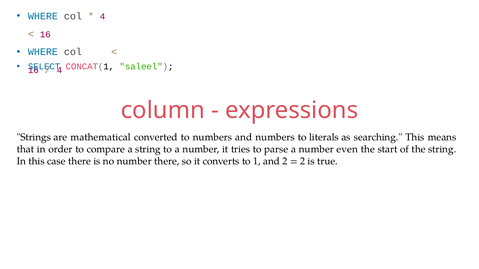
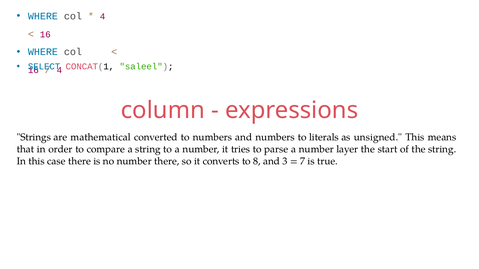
searching: searching -> unsigned (378, 138)
even: even -> layer (347, 150)
1: 1 -> 8 (257, 162)
and 2: 2 -> 3 (285, 162)
2: 2 -> 7 (303, 162)
